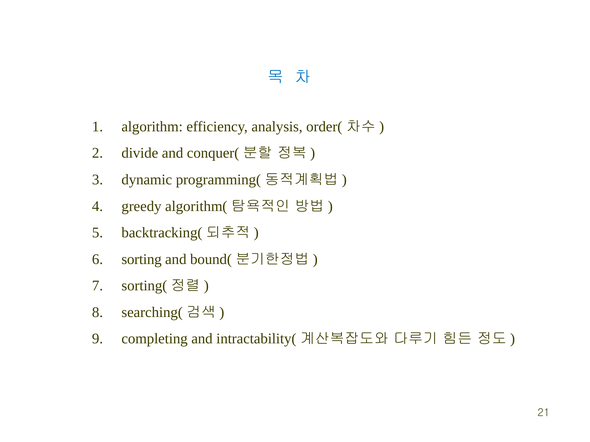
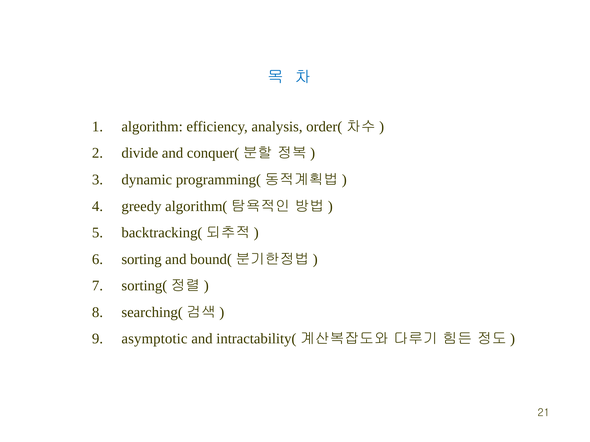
completing: completing -> asymptotic (154, 339)
